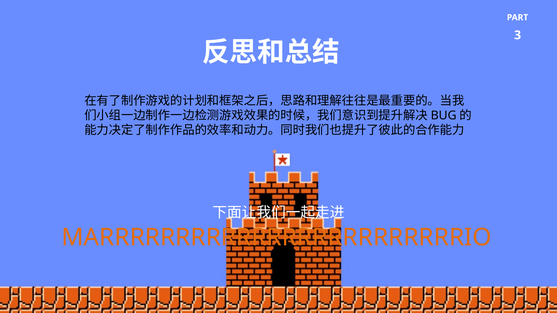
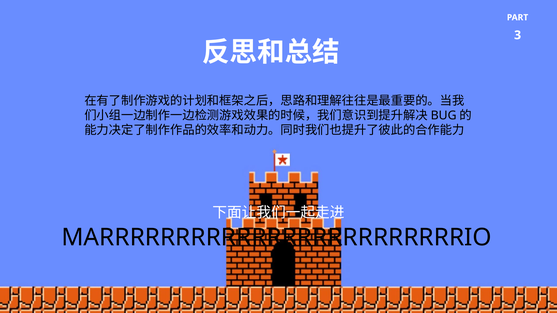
MARRRRRRRRRRRRRRRRRRRRRRRRIO colour: orange -> black (277, 238)
